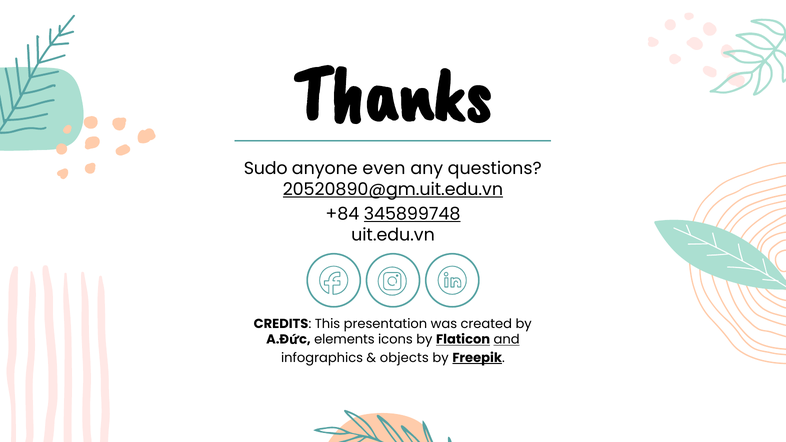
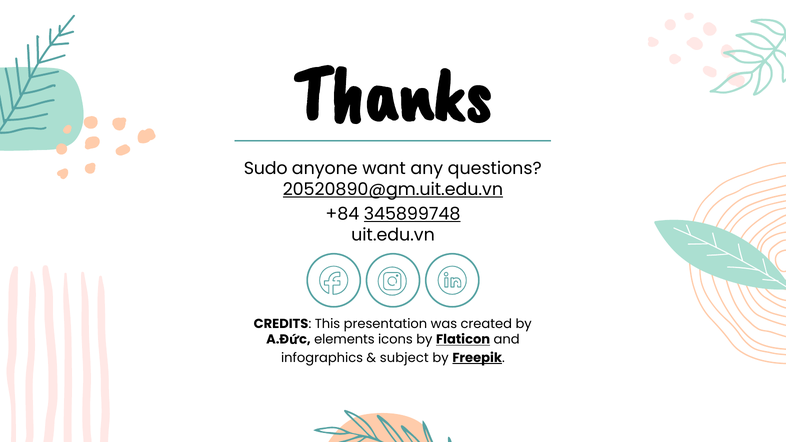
even: even -> want (384, 169)
and underline: present -> none (507, 340)
objects: objects -> subject (404, 358)
